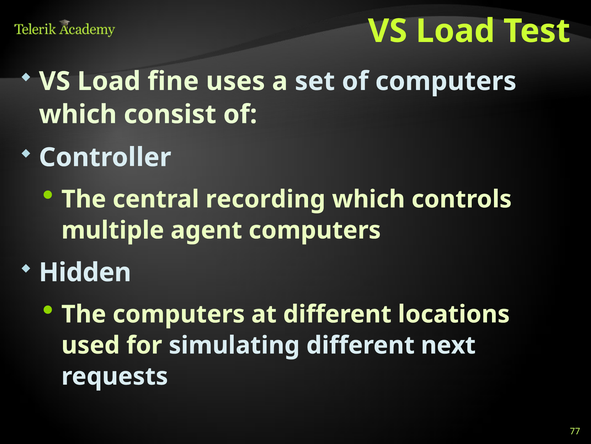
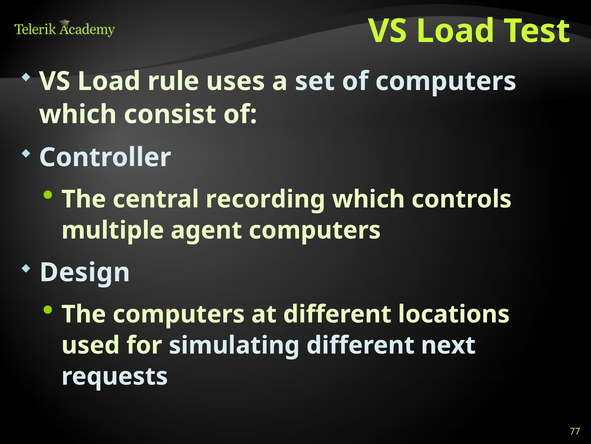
fine: fine -> rule (173, 81)
Hidden: Hidden -> Design (85, 272)
